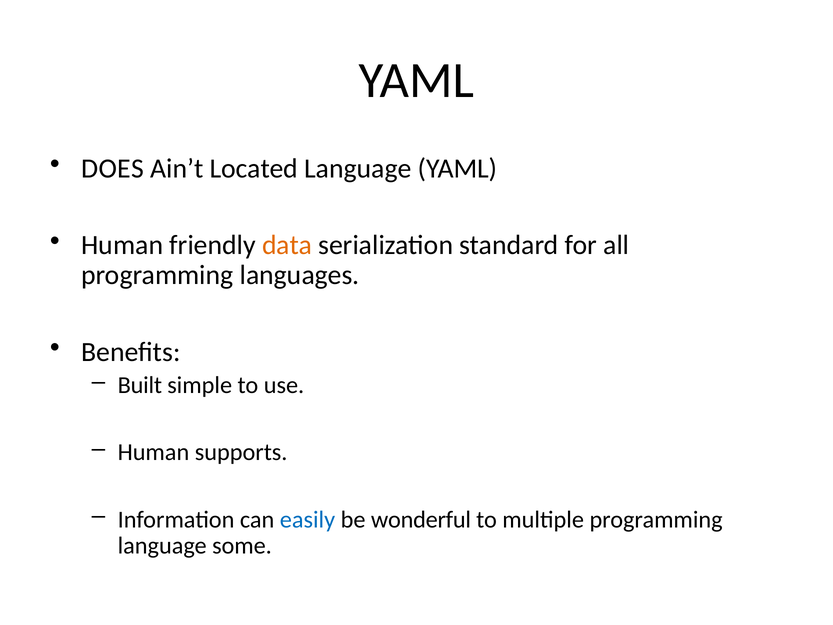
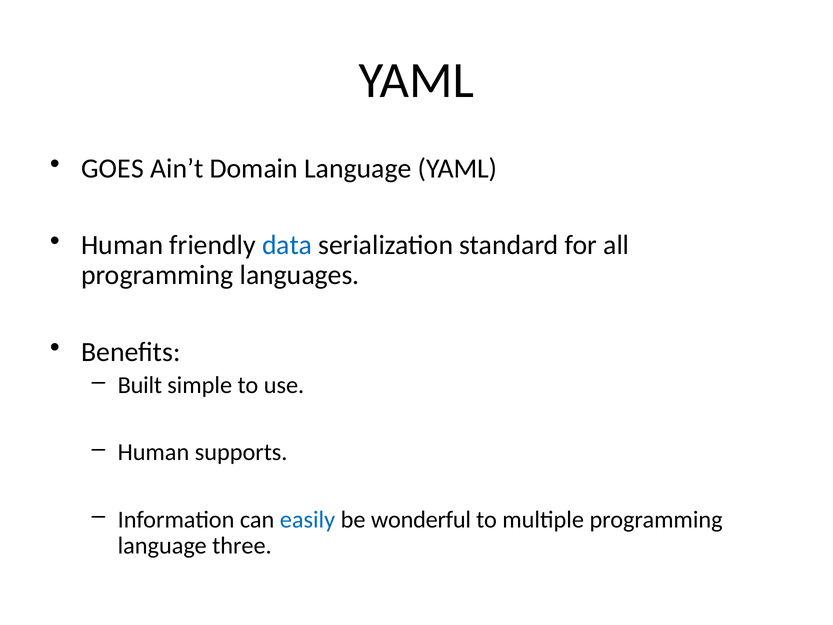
DOES: DOES -> GOES (113, 169)
Located: Located -> Domain (254, 169)
data colour: orange -> blue (287, 245)
some: some -> three (242, 546)
